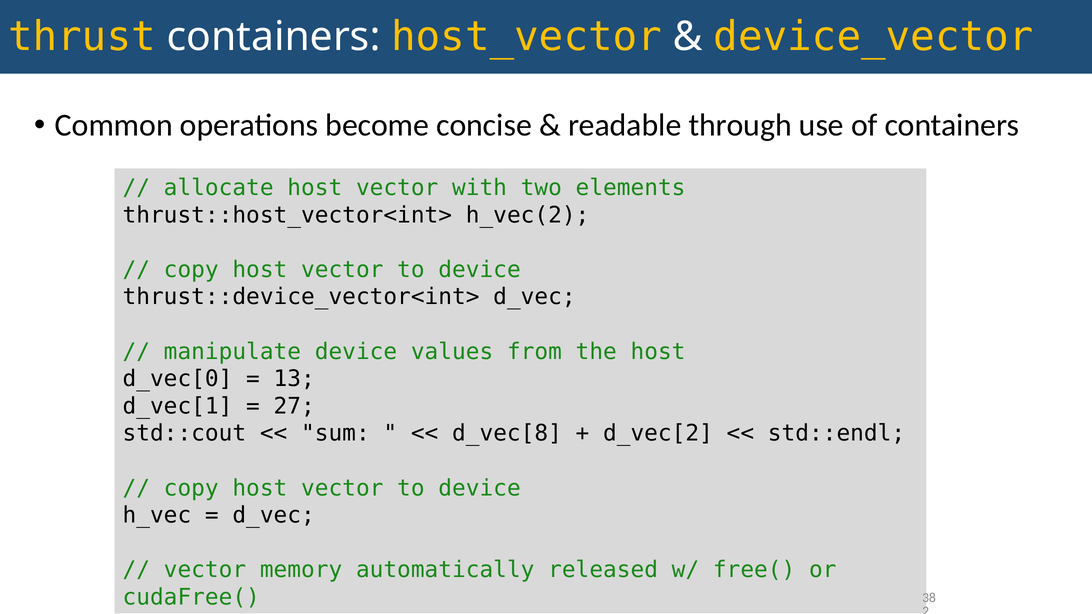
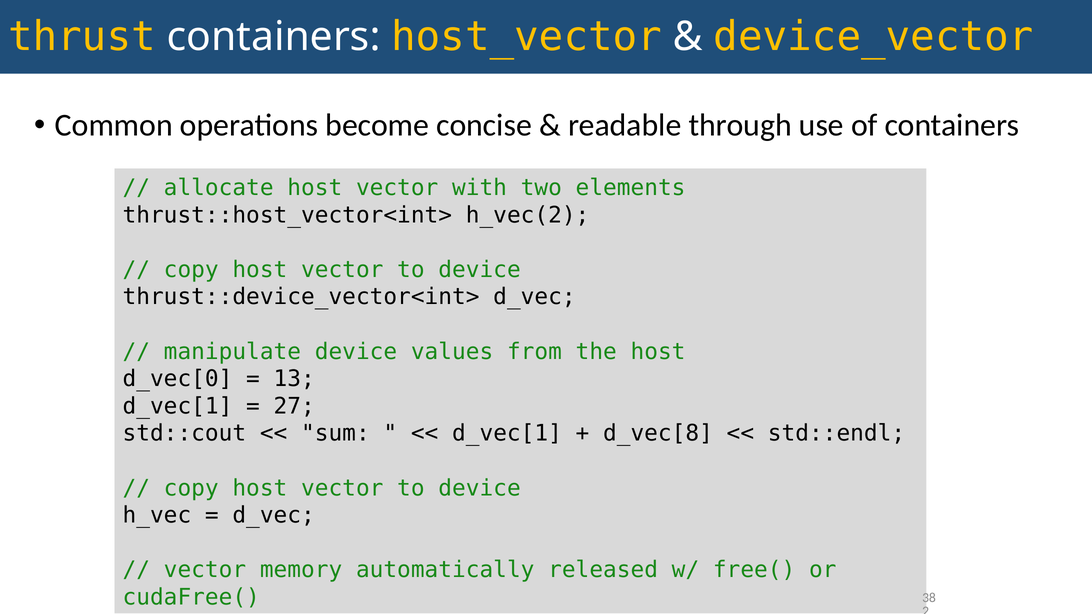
d_vec[8: d_vec[8 -> d_vec[1 (507, 434)
d_vec[2: d_vec[2 -> d_vec[8 (658, 434)
